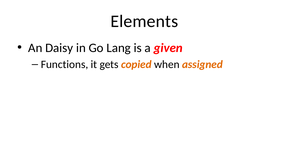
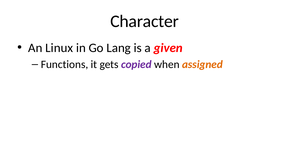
Elements: Elements -> Character (145, 21)
Daisy: Daisy -> Linux (59, 48)
copied colour: orange -> purple (136, 65)
